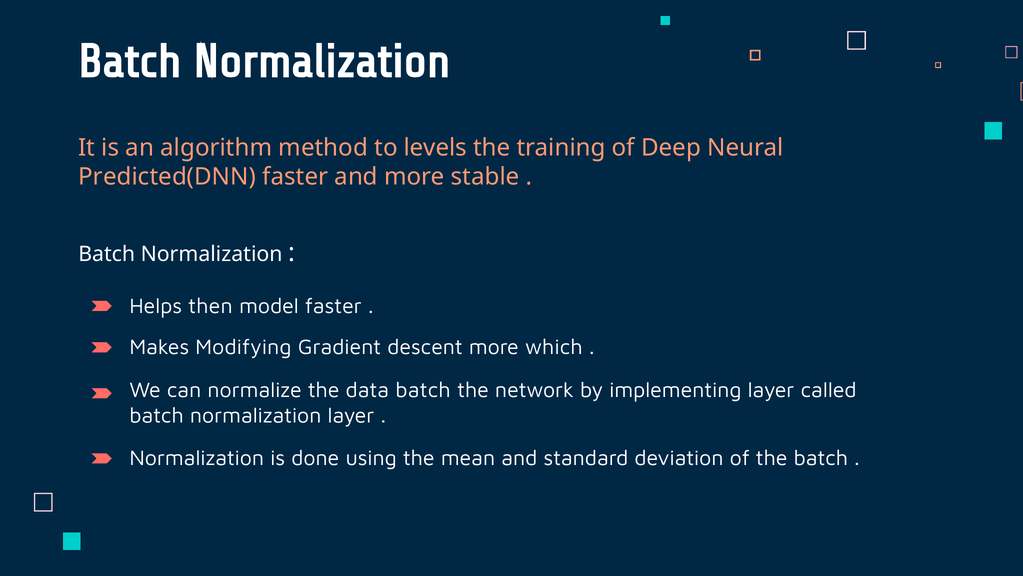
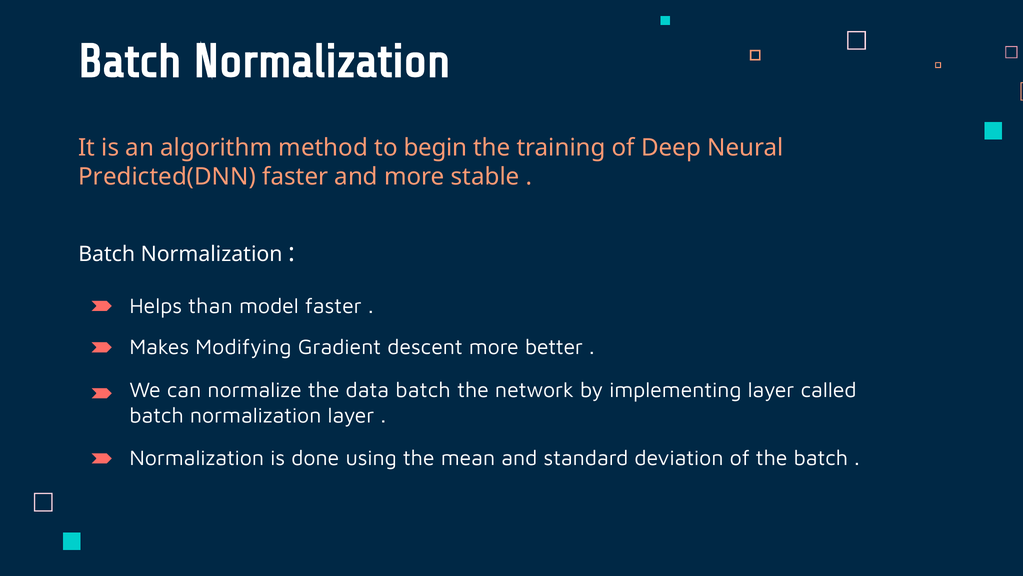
levels: levels -> begin (435, 148)
then: then -> than (211, 306)
which: which -> better (554, 347)
